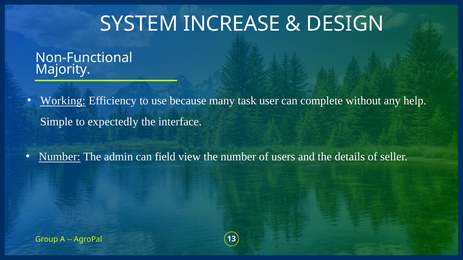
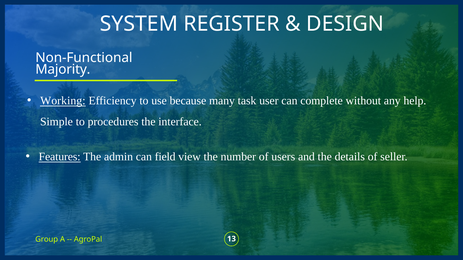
INCREASE: INCREASE -> REGISTER (232, 24)
expectedly: expectedly -> procedures (113, 122)
Number: Number -> Features (60, 157)
